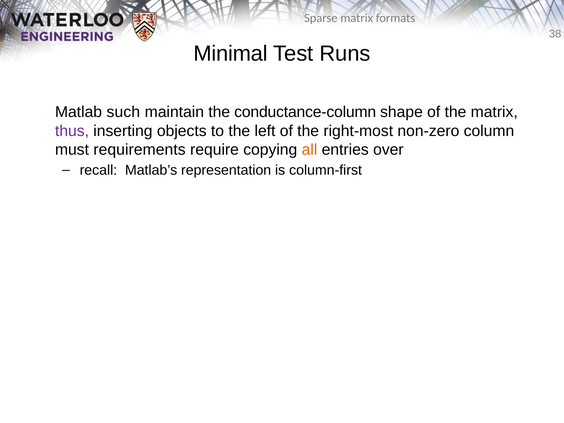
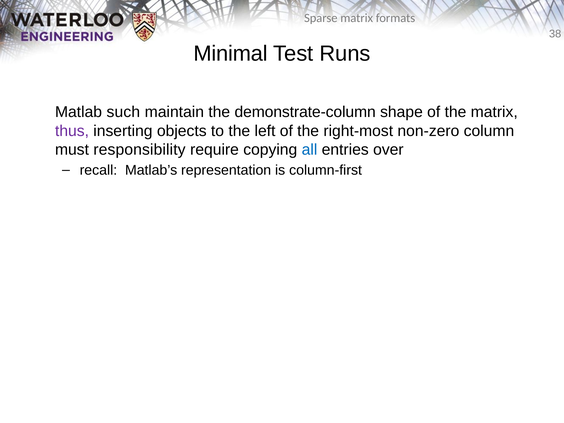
conductance-column: conductance-column -> demonstrate-column (305, 112)
requirements: requirements -> responsibility (139, 150)
all colour: orange -> blue (310, 150)
